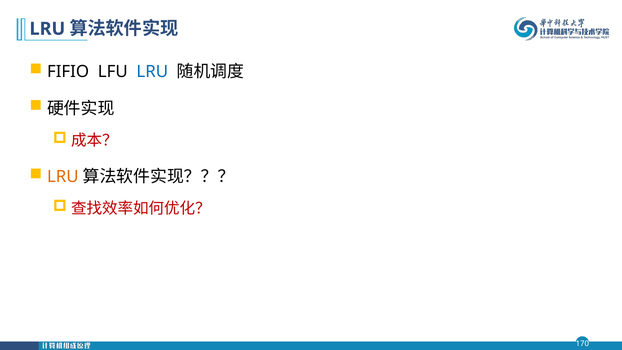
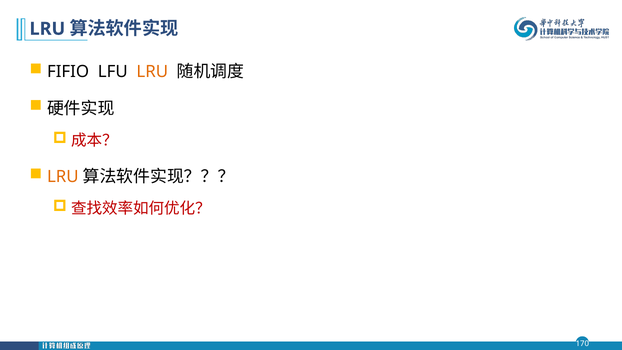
LRU colour: blue -> orange (152, 72)
